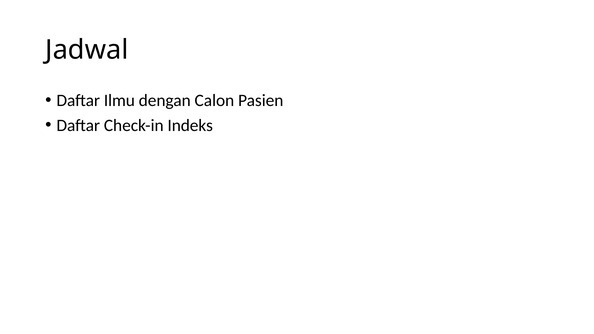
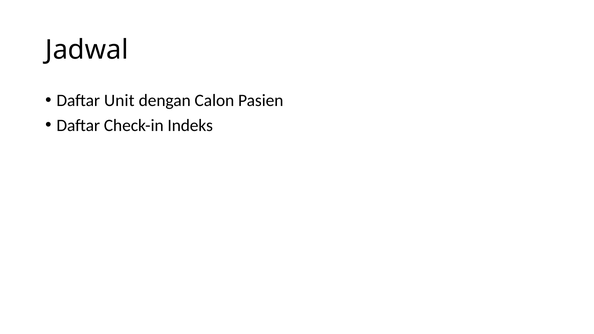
Ilmu: Ilmu -> Unit (119, 100)
